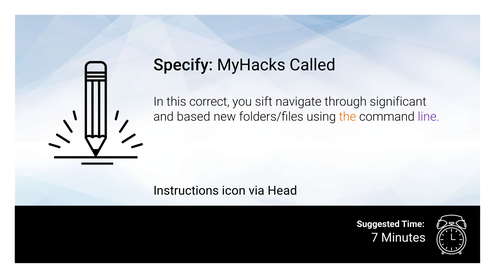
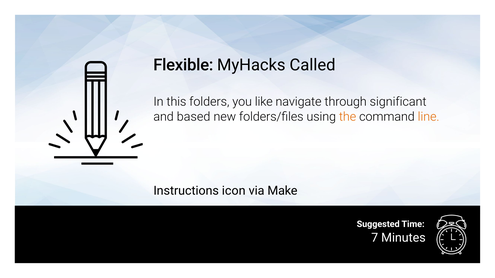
Specify: Specify -> Flexible (183, 65)
correct: correct -> folders (209, 102)
sift: sift -> like (264, 102)
line colour: purple -> orange (429, 117)
Head: Head -> Make (282, 191)
